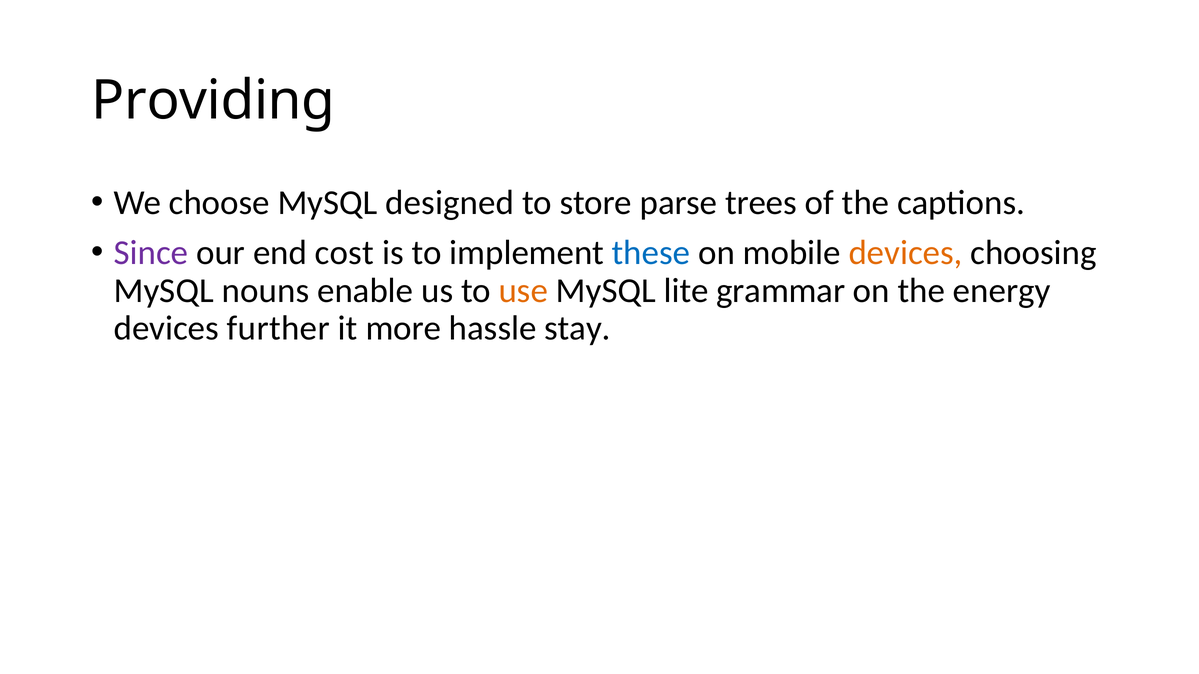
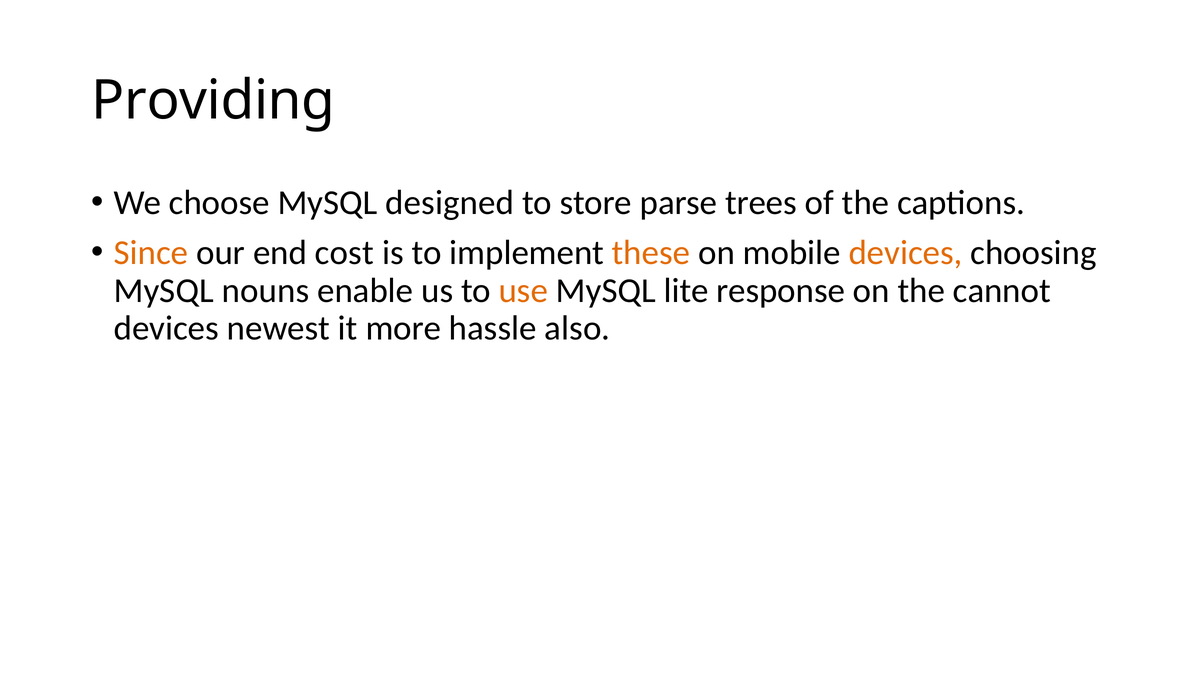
Since colour: purple -> orange (151, 253)
these colour: blue -> orange (651, 253)
grammar: grammar -> response (781, 291)
energy: energy -> cannot (1002, 291)
further: further -> newest (278, 329)
stay: stay -> also (577, 329)
